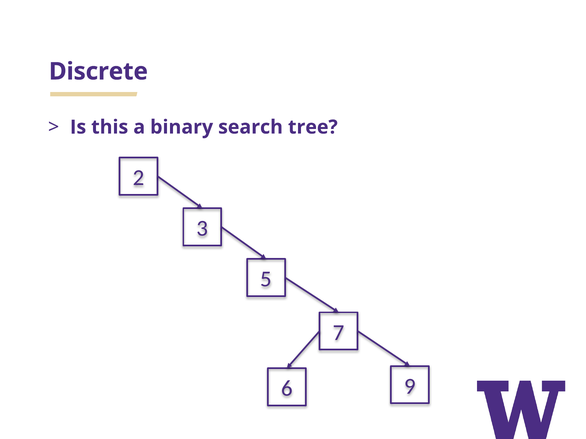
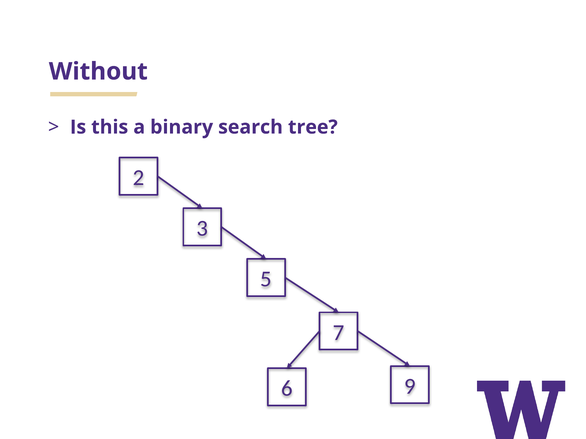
Discrete: Discrete -> Without (98, 72)
